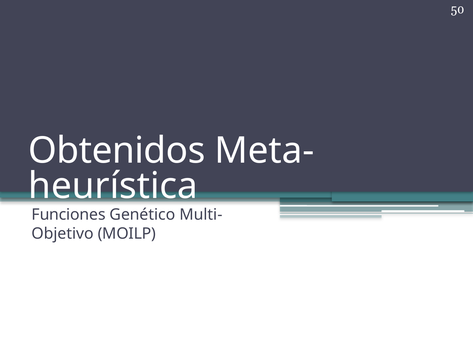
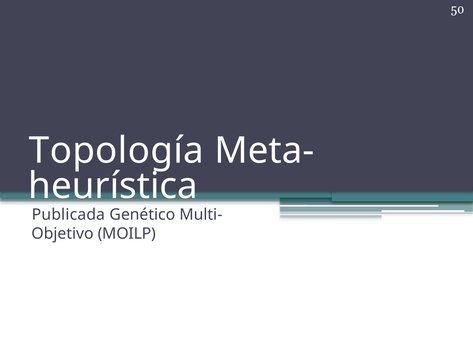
Obtenidos: Obtenidos -> Topología (116, 150)
Funciones: Funciones -> Publicada (68, 215)
